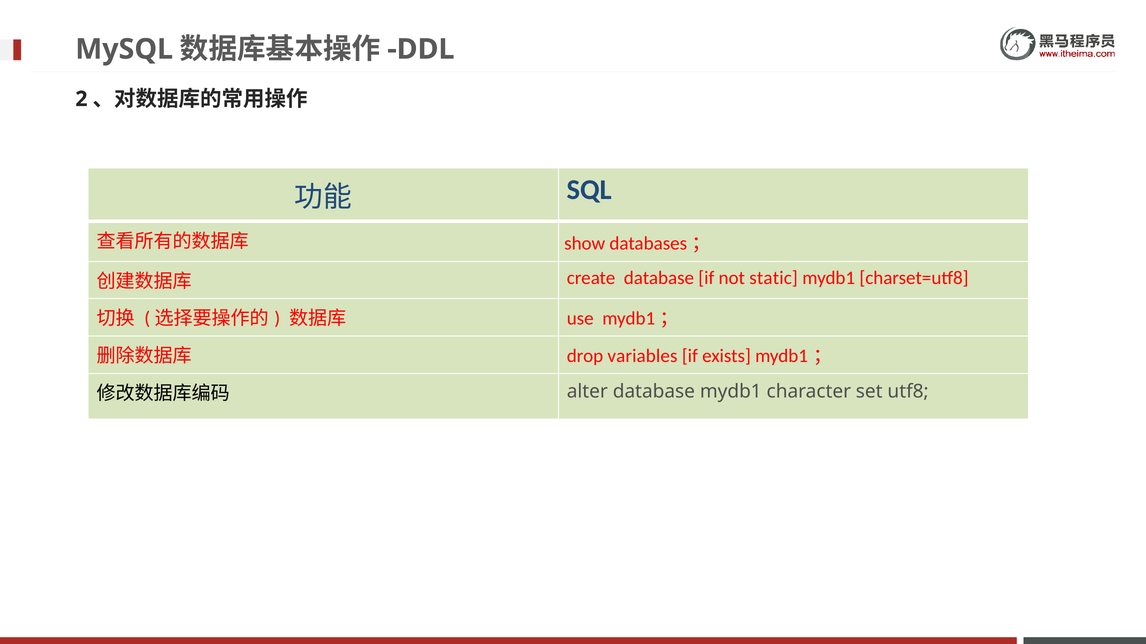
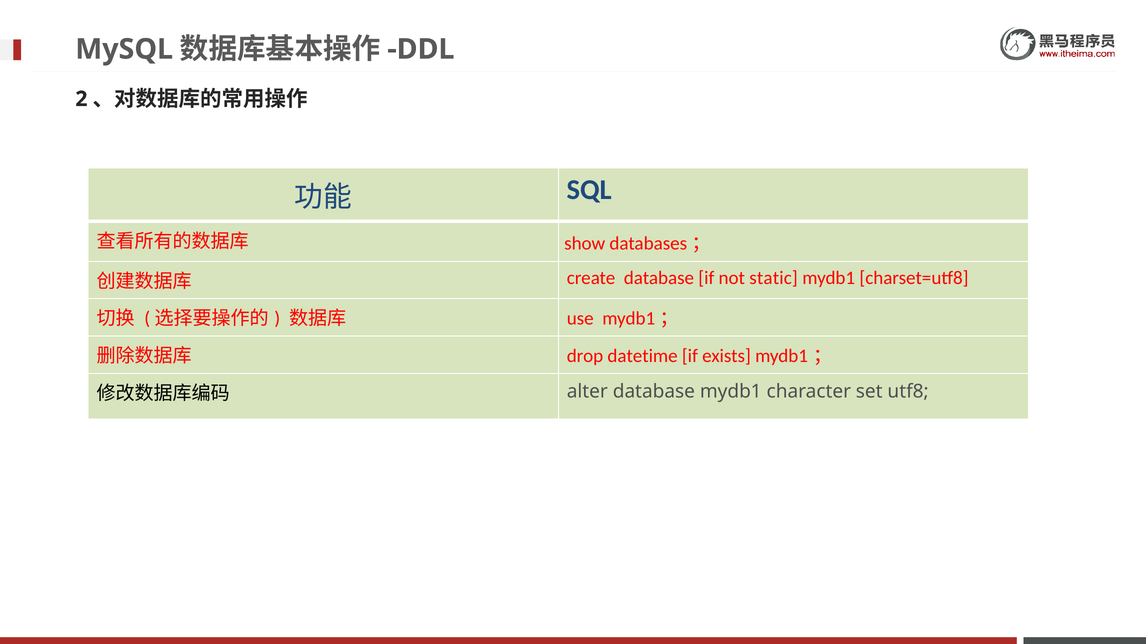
variables: variables -> datetime (643, 356)
